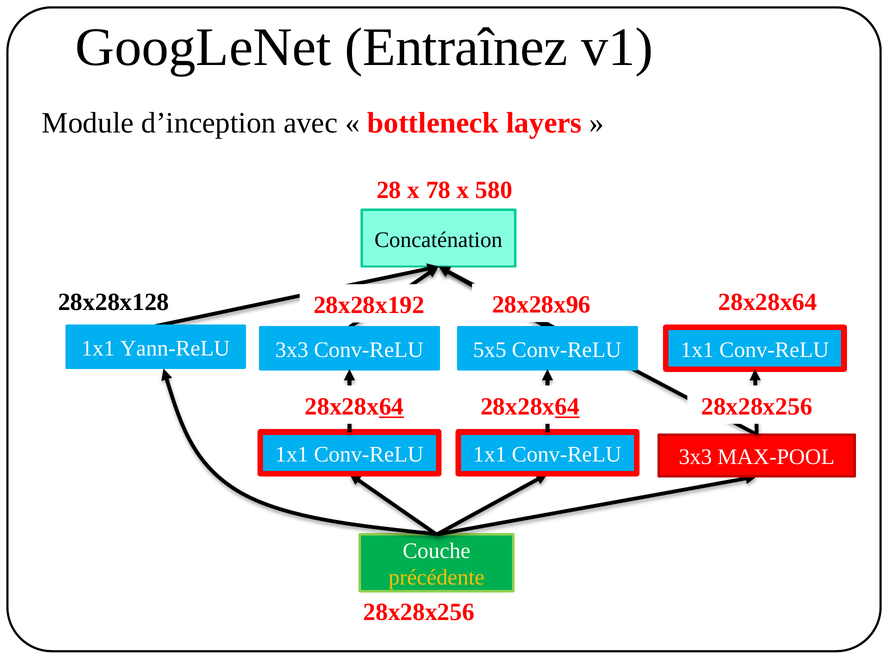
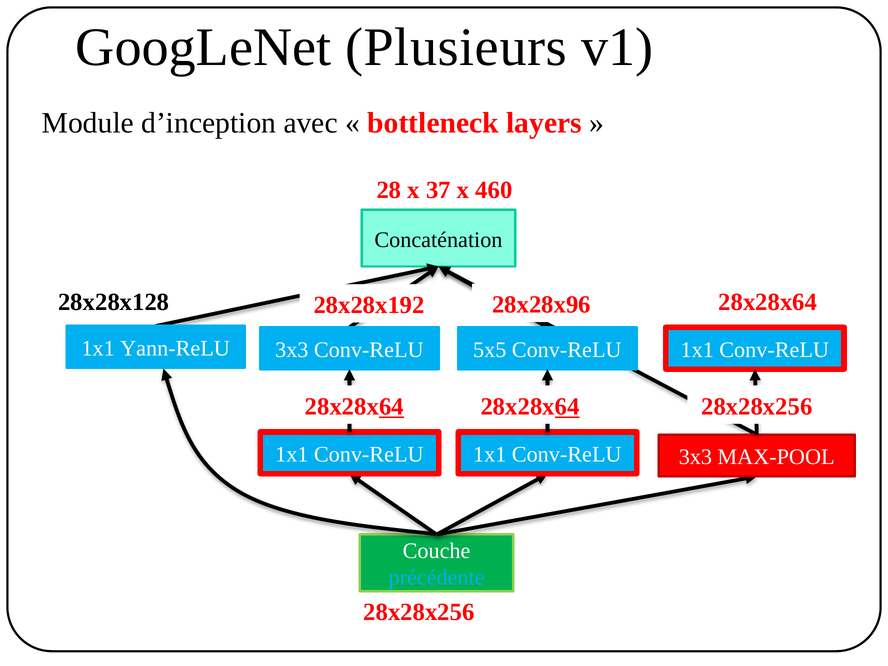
Entraînez: Entraînez -> Plusieurs (456, 47)
78: 78 -> 37 (438, 190)
580: 580 -> 460 (494, 190)
précédente colour: yellow -> light blue (437, 578)
